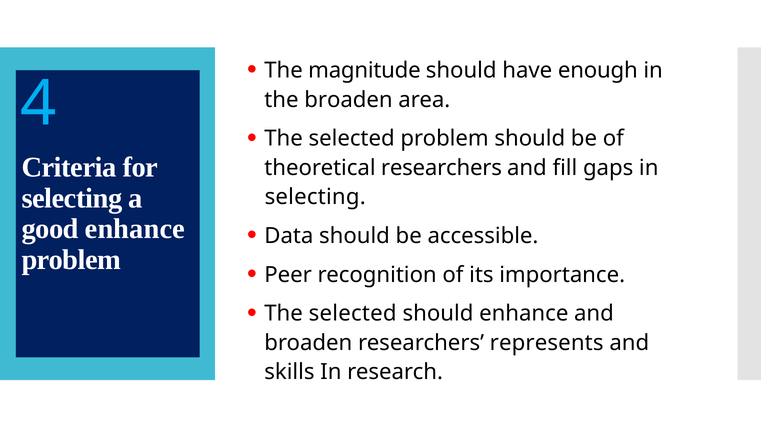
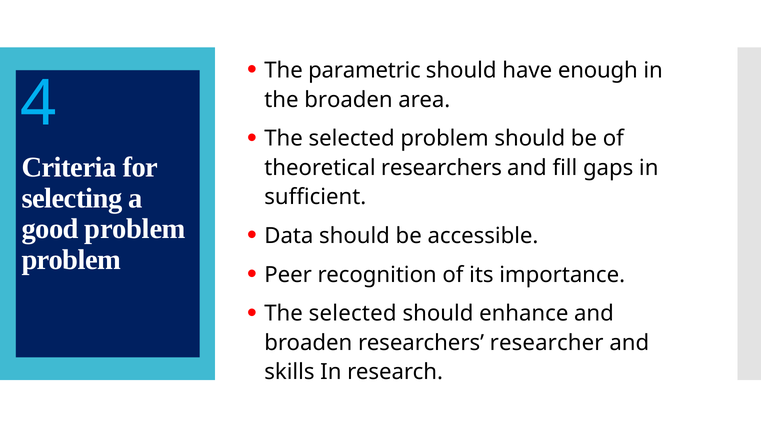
magnitude: magnitude -> parametric (364, 70)
selecting: selecting -> sufficient (315, 197)
good enhance: enhance -> problem (135, 229)
represents: represents -> researcher (547, 343)
